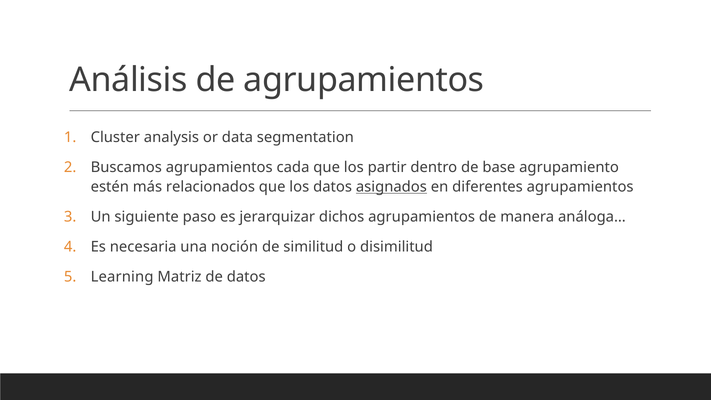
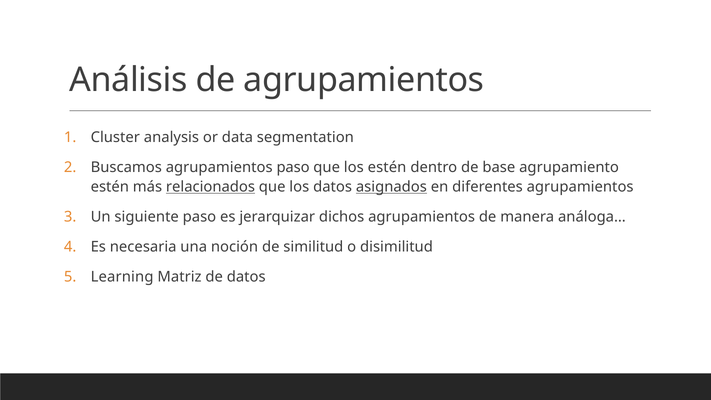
agrupamientos cada: cada -> paso (293, 167)
los partir: partir -> estén (387, 167)
relacionados underline: none -> present (211, 187)
